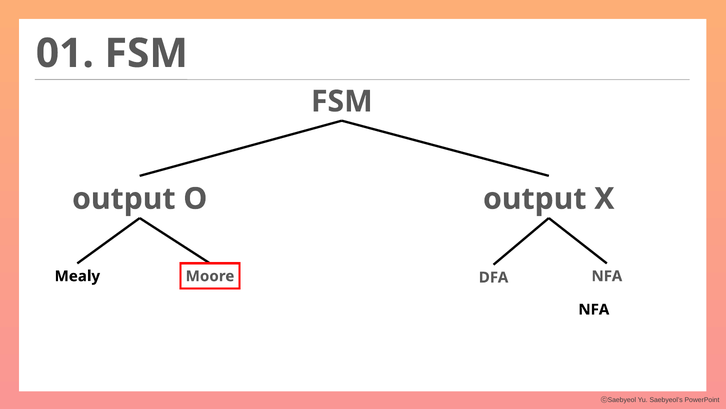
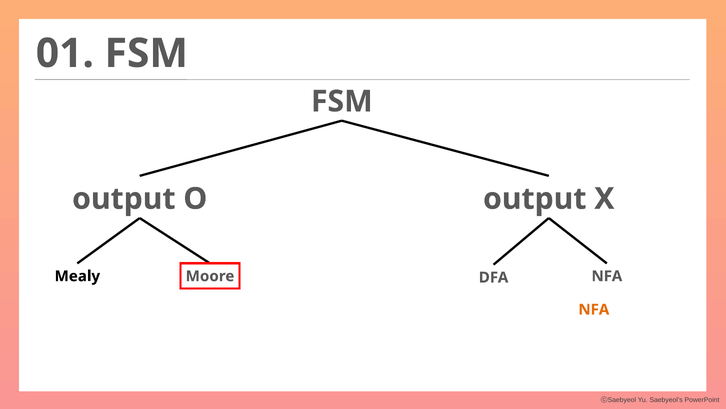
NFA colour: black -> orange (594, 309)
